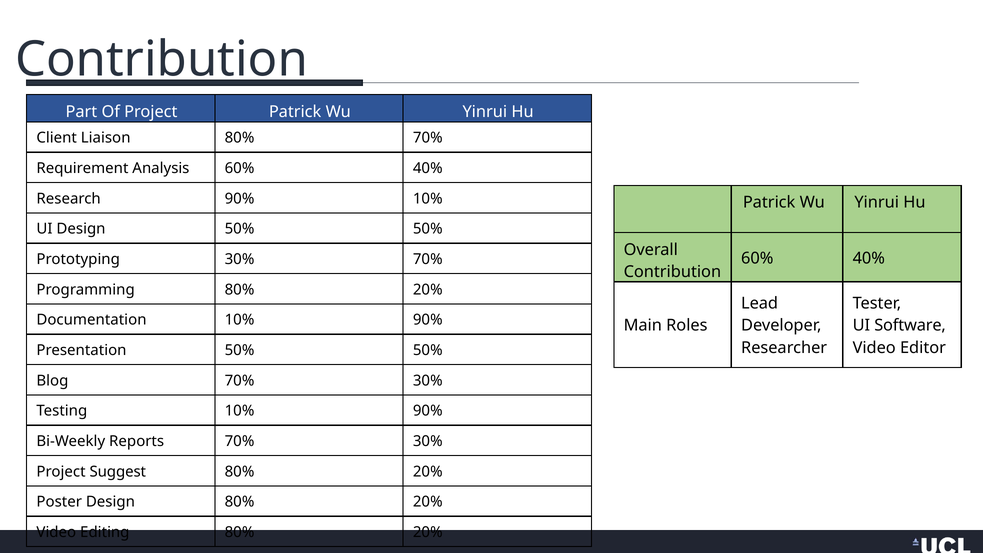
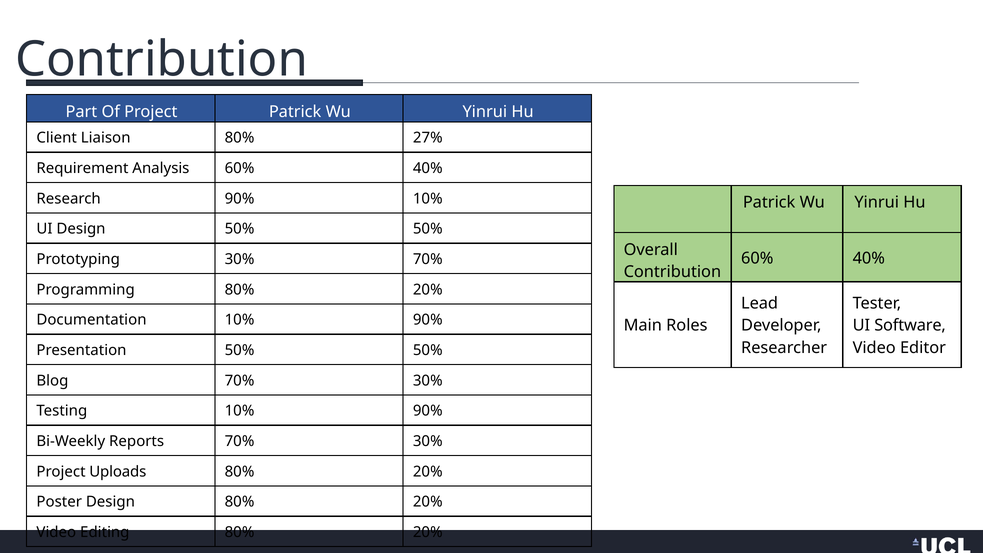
80% 70%: 70% -> 27% (428, 138)
Suggest: Suggest -> Uploads (118, 472)
